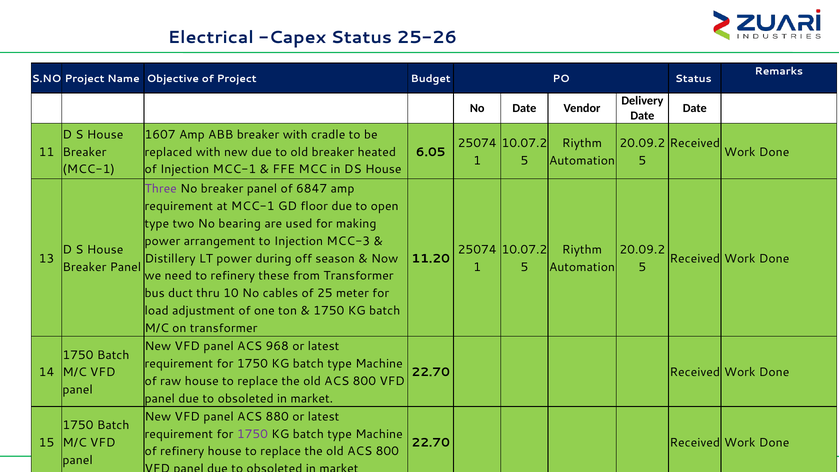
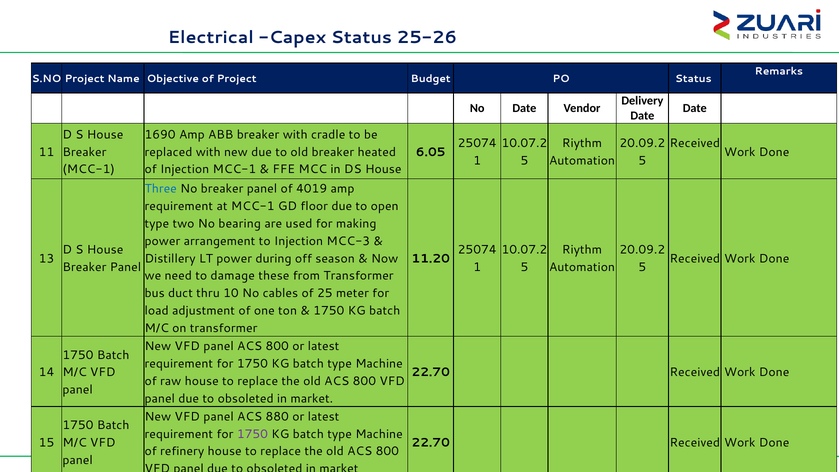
1607: 1607 -> 1690 (160, 135)
Three colour: purple -> blue (161, 189)
6847: 6847 -> 4019 (312, 189)
to refinery: refinery -> damage (233, 276)
panel ACS 968: 968 -> 800 (277, 346)
